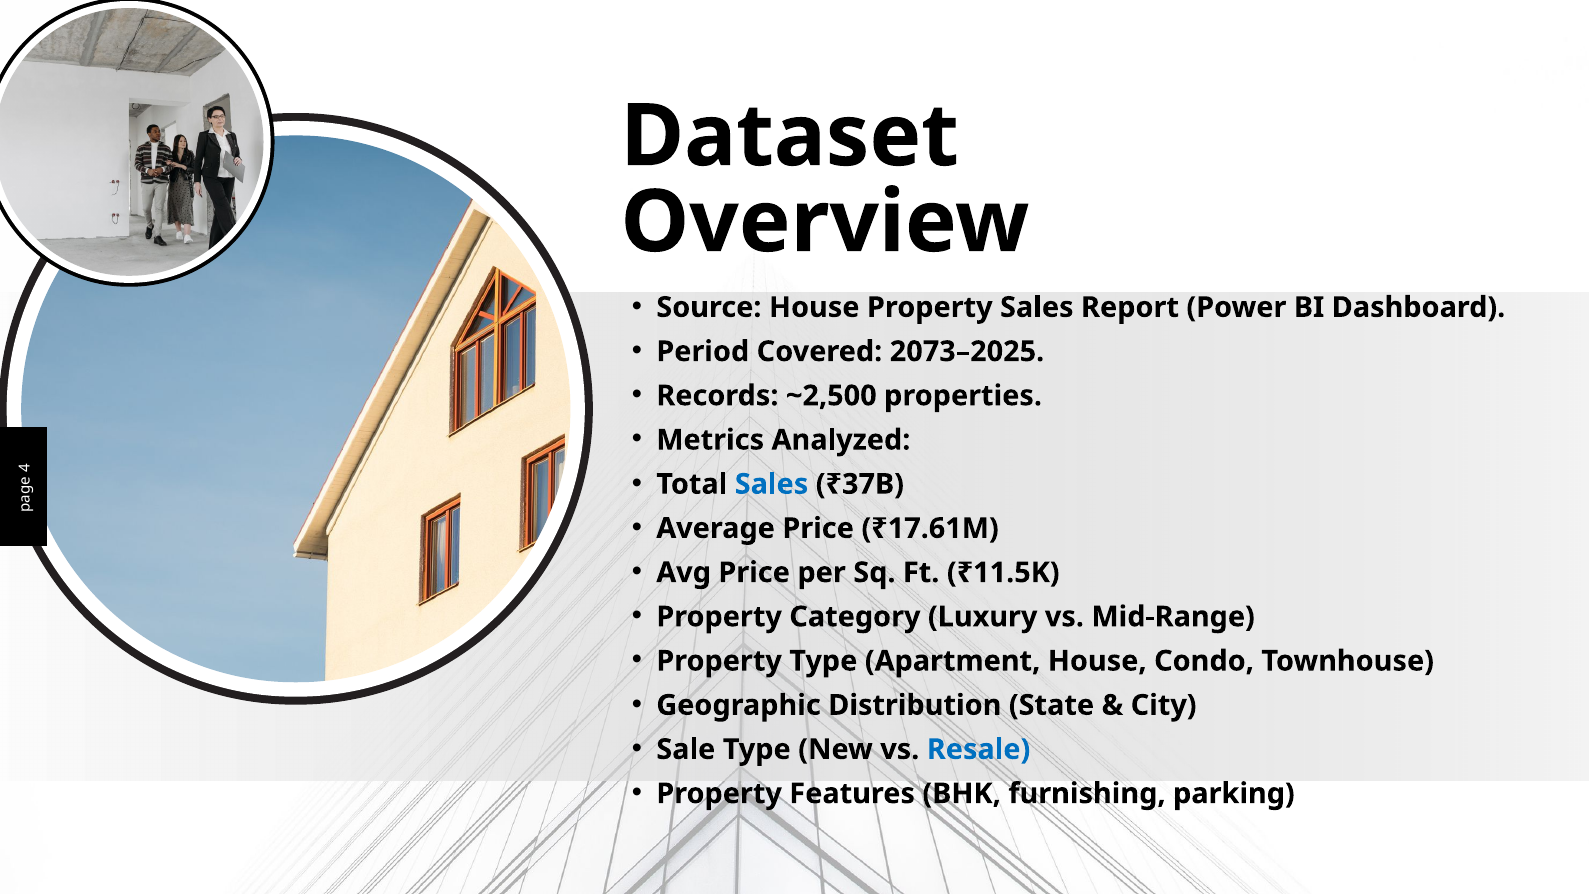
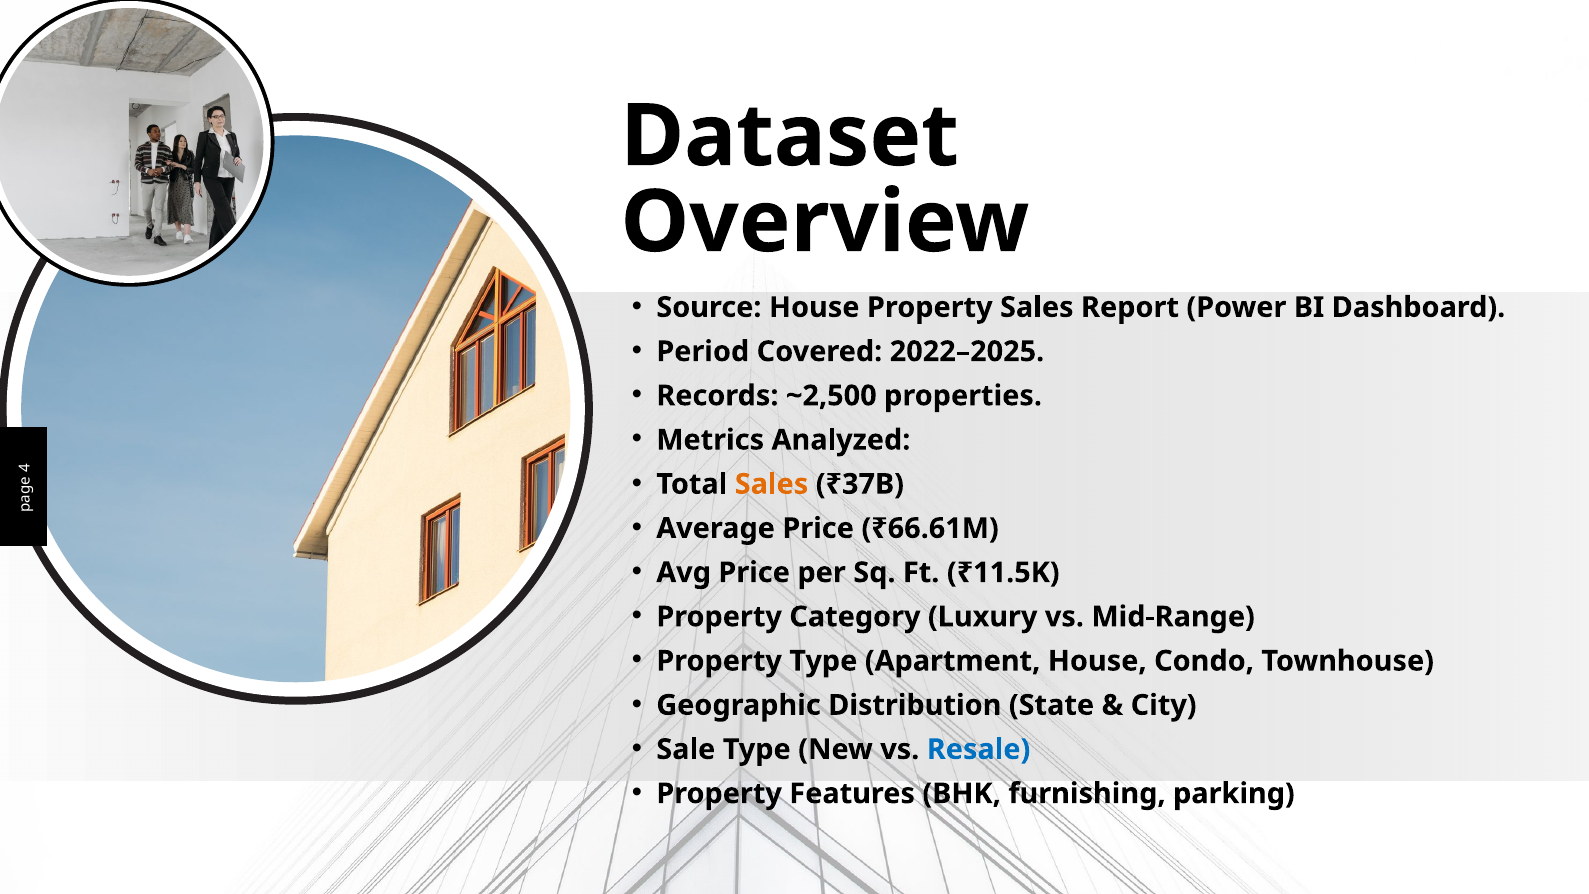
2073–2025: 2073–2025 -> 2022–2025 (967, 351)
Sales colour: blue -> orange (772, 484)
₹17.61M: ₹17.61M -> ₹66.61M (930, 528)
